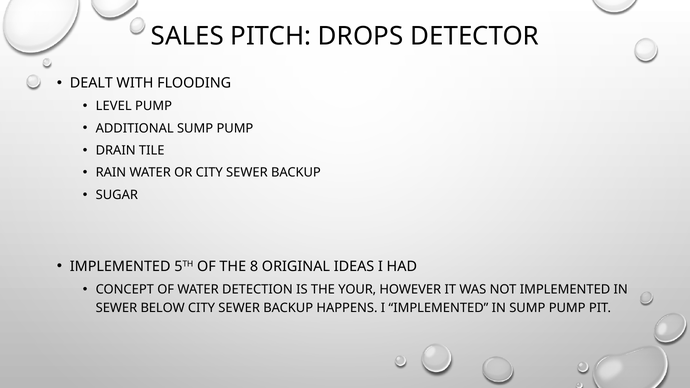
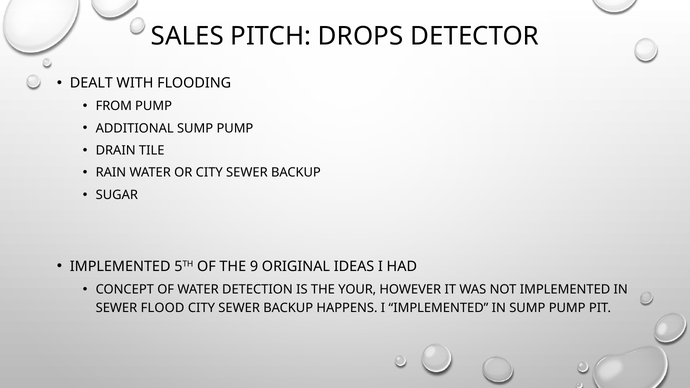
LEVEL: LEVEL -> FROM (114, 106)
8: 8 -> 9 (254, 267)
BELOW: BELOW -> FLOOD (162, 308)
